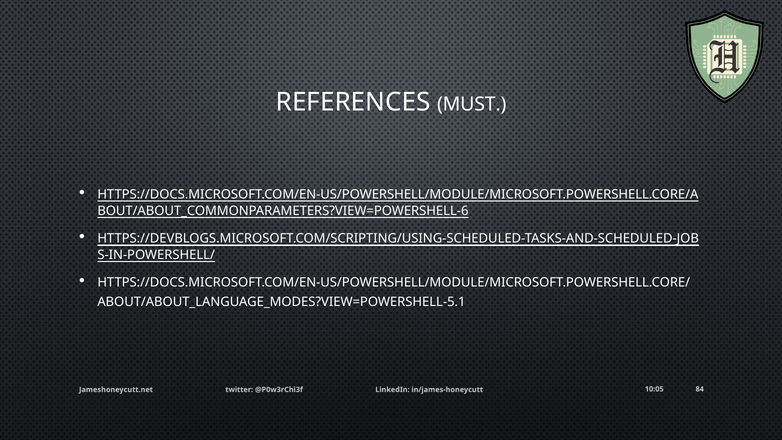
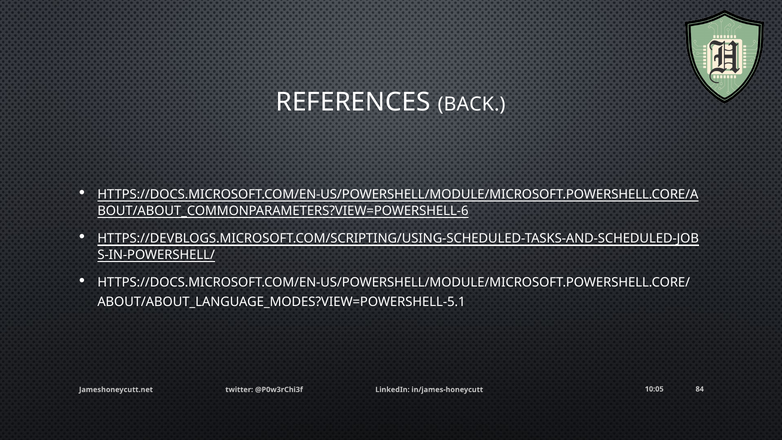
MUST: MUST -> BACK (472, 104)
